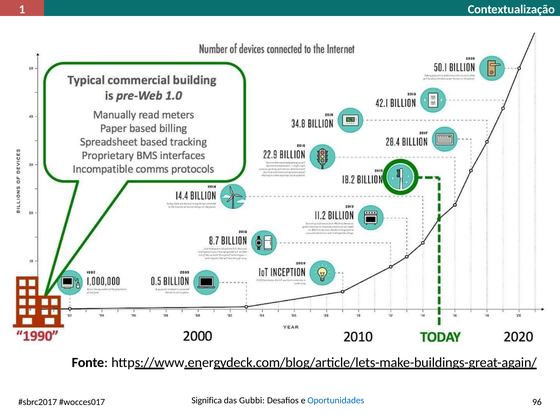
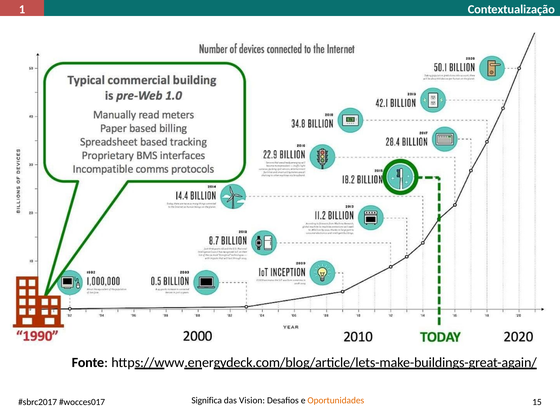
Gubbi: Gubbi -> Vision (252, 401)
Oportunidades colour: blue -> orange (336, 401)
96: 96 -> 15 (537, 402)
